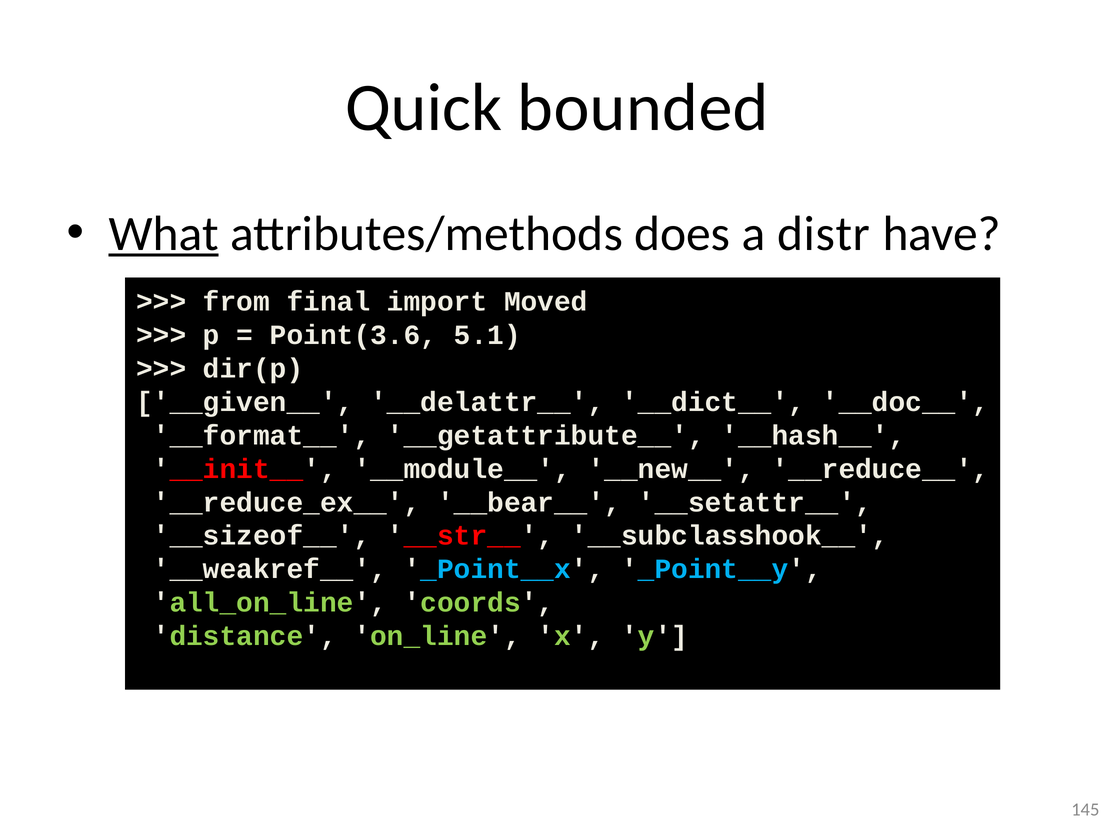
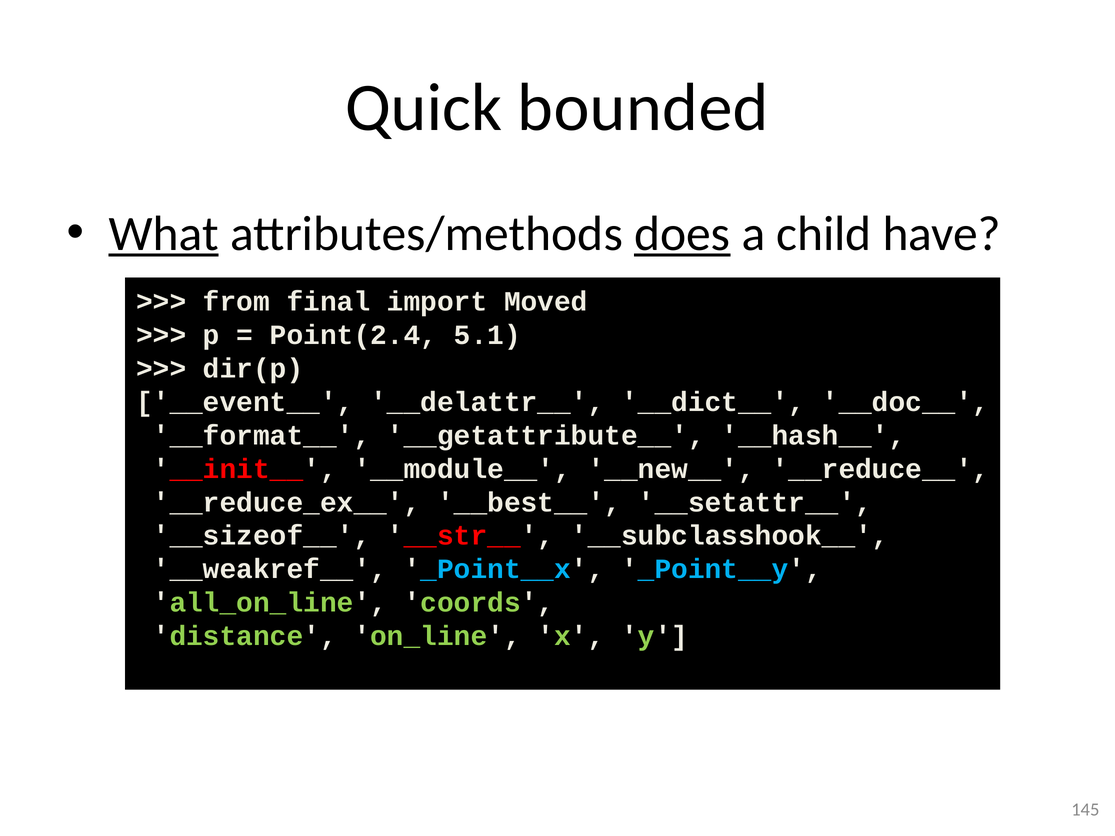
does underline: none -> present (682, 234)
distr: distr -> child (824, 234)
Point(3.6: Point(3.6 -> Point(2.4 (354, 335)
__given__: __given__ -> __event__ (245, 402)
__bear__: __bear__ -> __best__ (529, 502)
